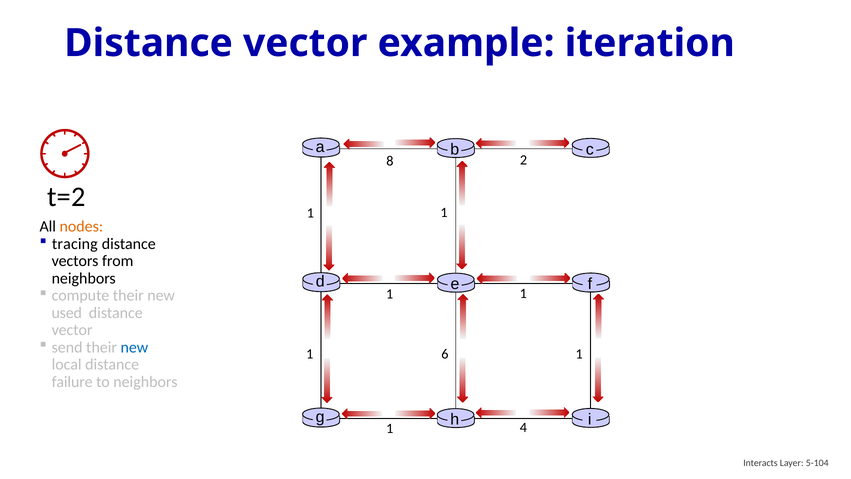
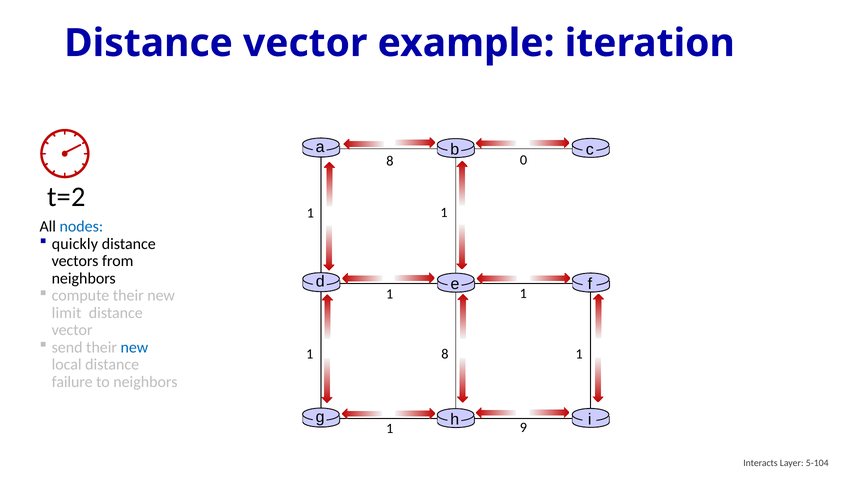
2: 2 -> 0 (524, 160)
nodes colour: orange -> blue (81, 227)
tracing: tracing -> quickly (75, 244)
used: used -> limit (67, 313)
1 6: 6 -> 8 (445, 354)
4: 4 -> 9 (523, 427)
